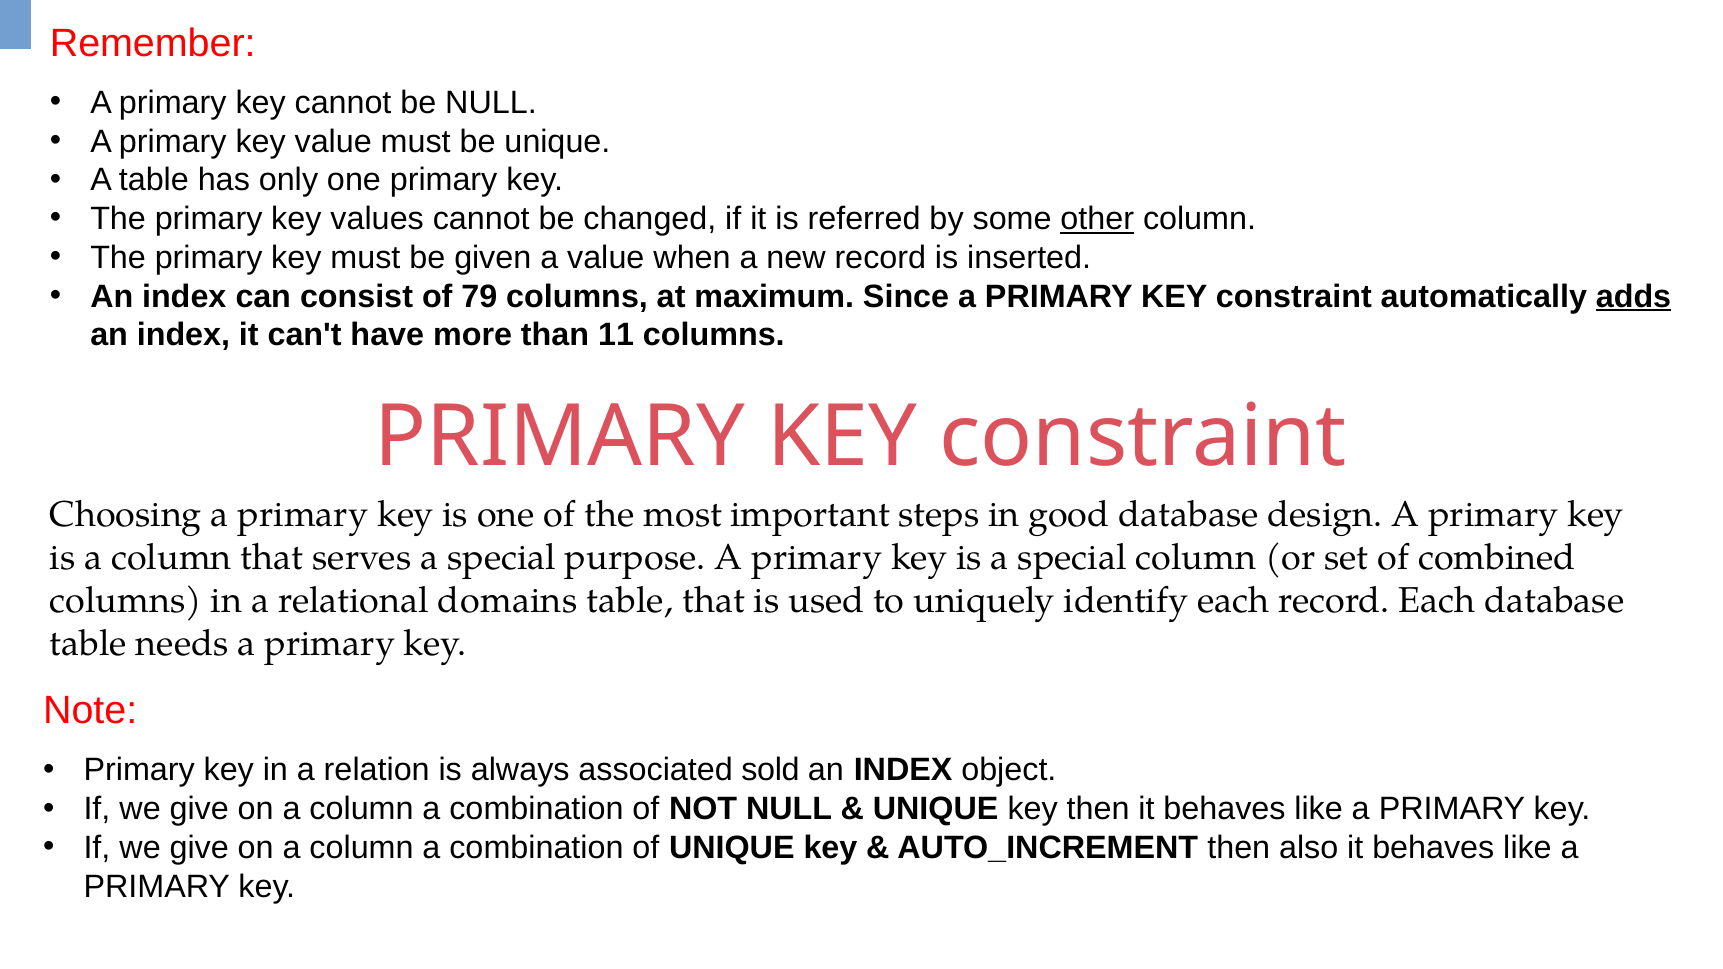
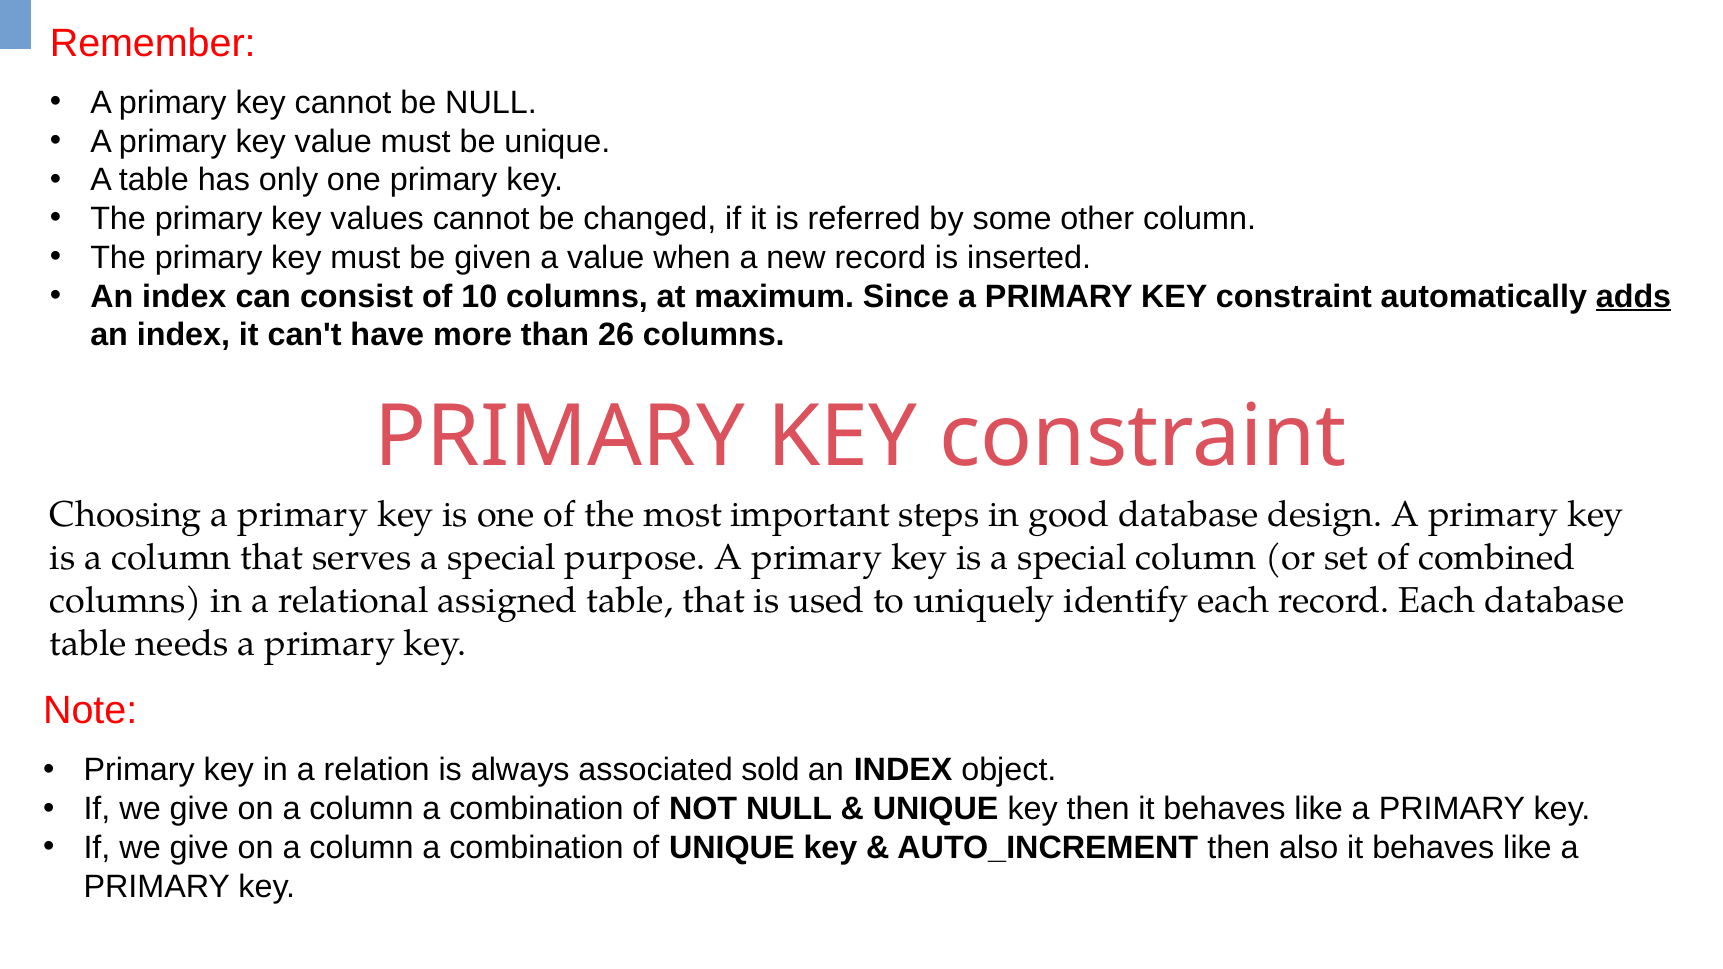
other underline: present -> none (1097, 219)
79: 79 -> 10 (479, 297)
11: 11 -> 26 (616, 335)
domains: domains -> assigned (508, 601)
